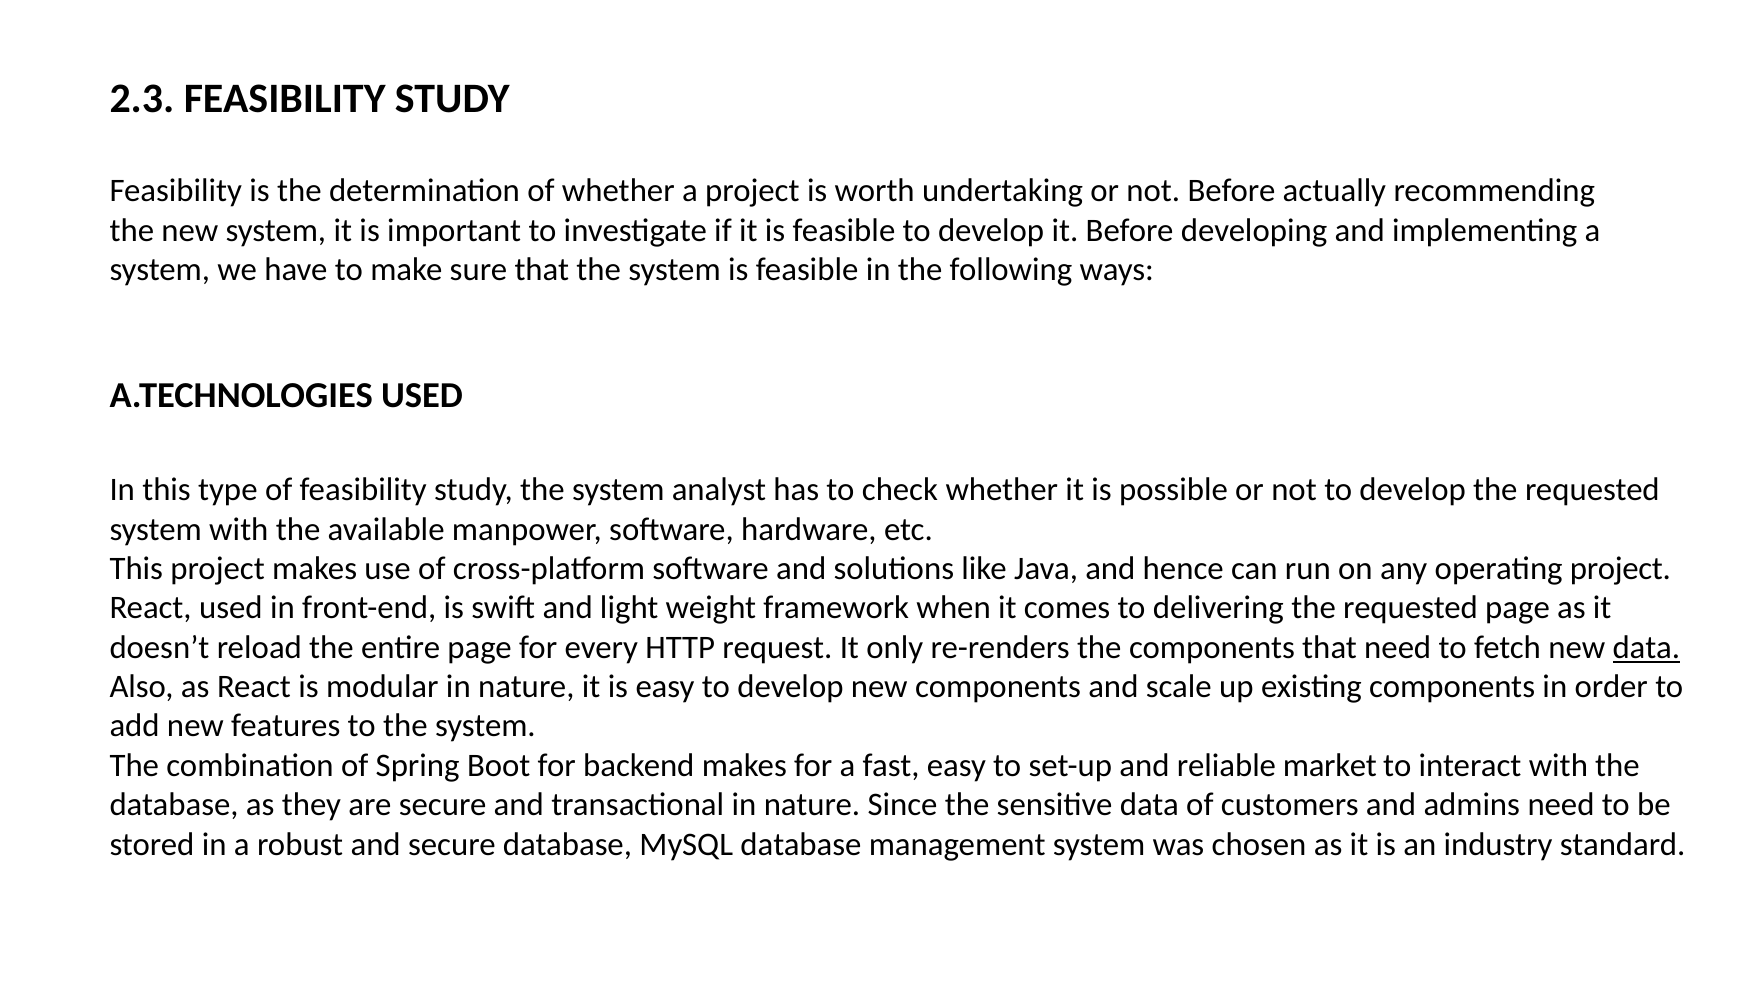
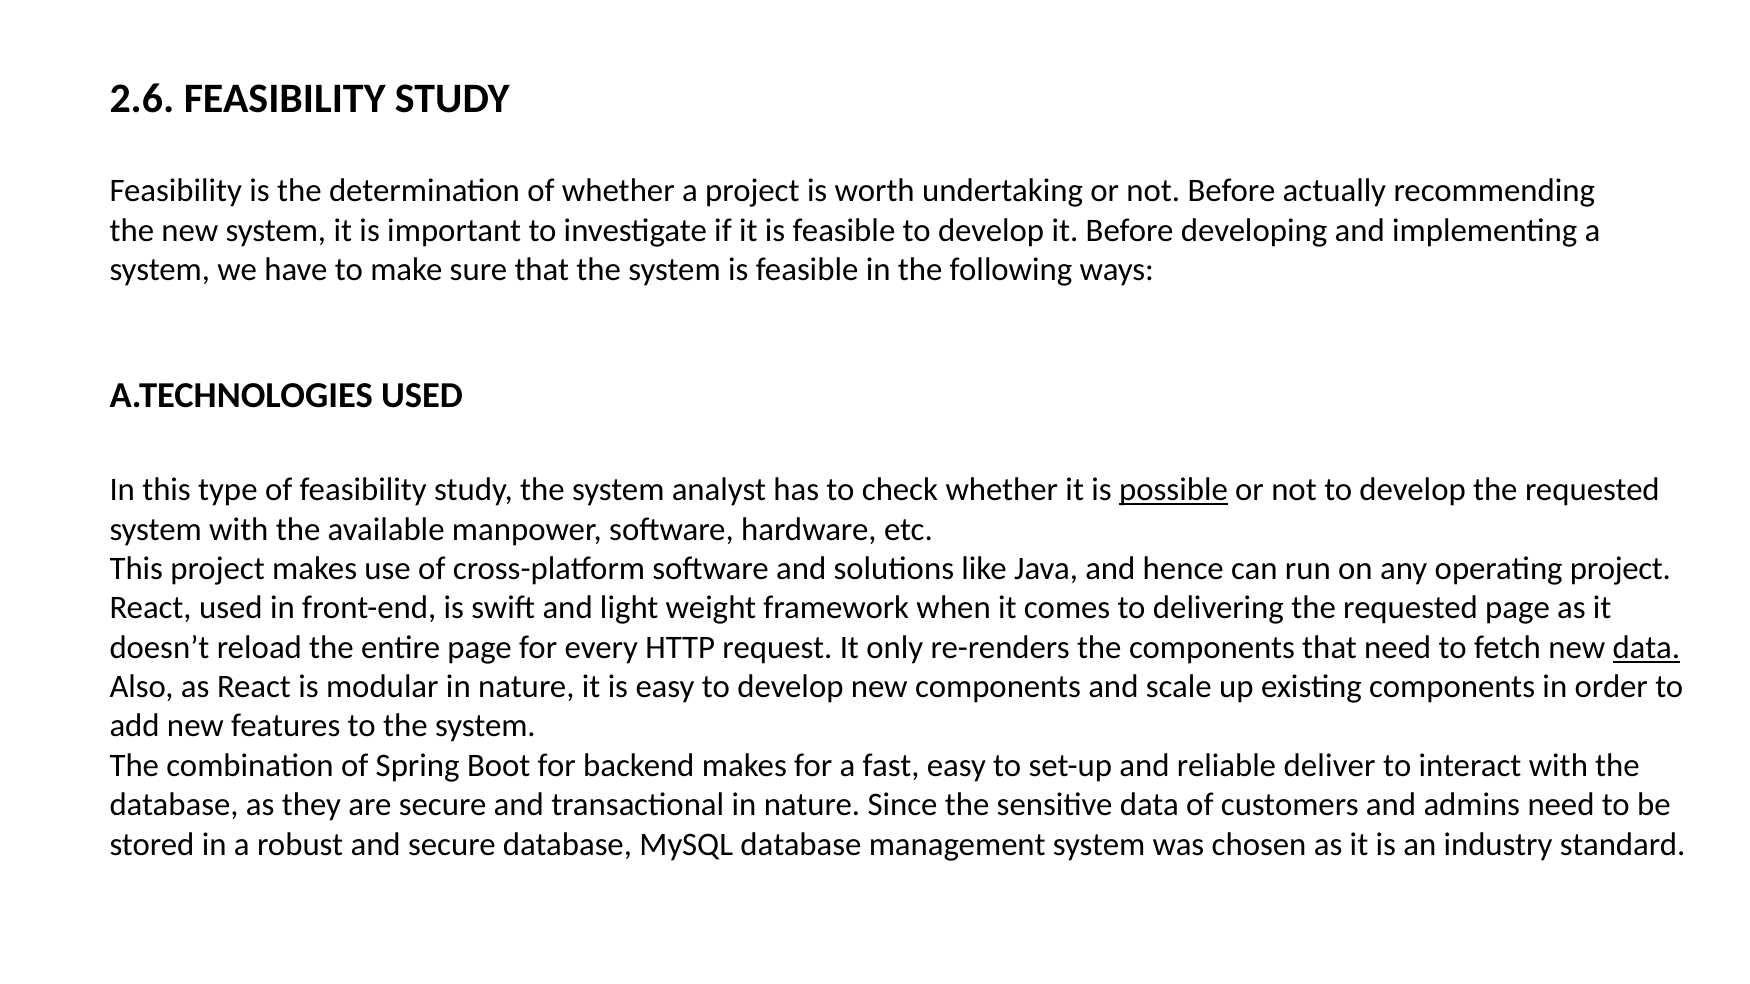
2.3: 2.3 -> 2.6 (142, 98)
possible underline: none -> present (1174, 490)
market: market -> deliver (1330, 766)
